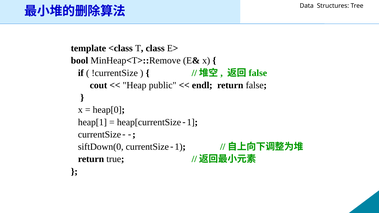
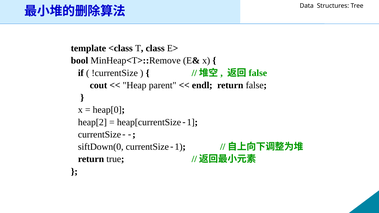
public: public -> parent (163, 85)
heap[1: heap[1 -> heap[2 (92, 122)
